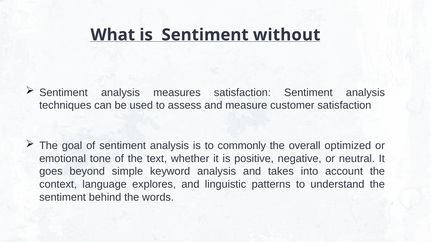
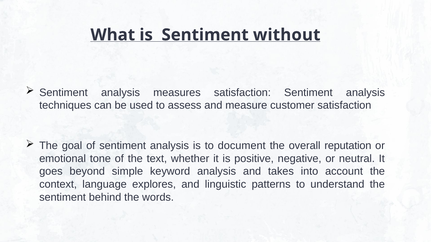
commonly: commonly -> document (242, 146)
optimized: optimized -> reputation (348, 146)
